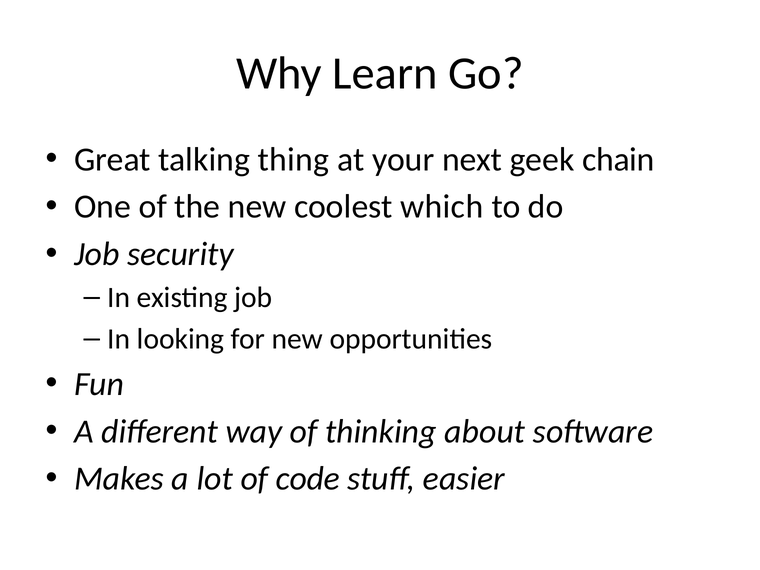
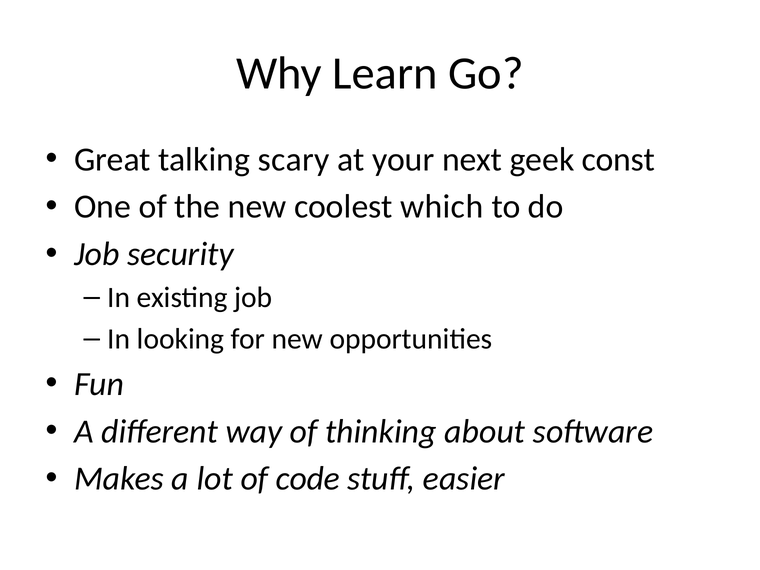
thing: thing -> scary (294, 159)
chain: chain -> const (618, 159)
